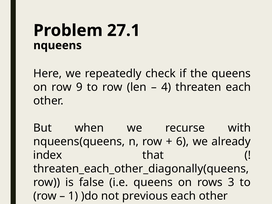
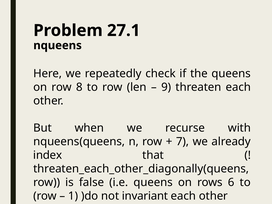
9: 9 -> 8 (79, 87)
4: 4 -> 9 (166, 87)
6: 6 -> 7 (183, 142)
3: 3 -> 6 (231, 182)
previous: previous -> invariant (145, 196)
